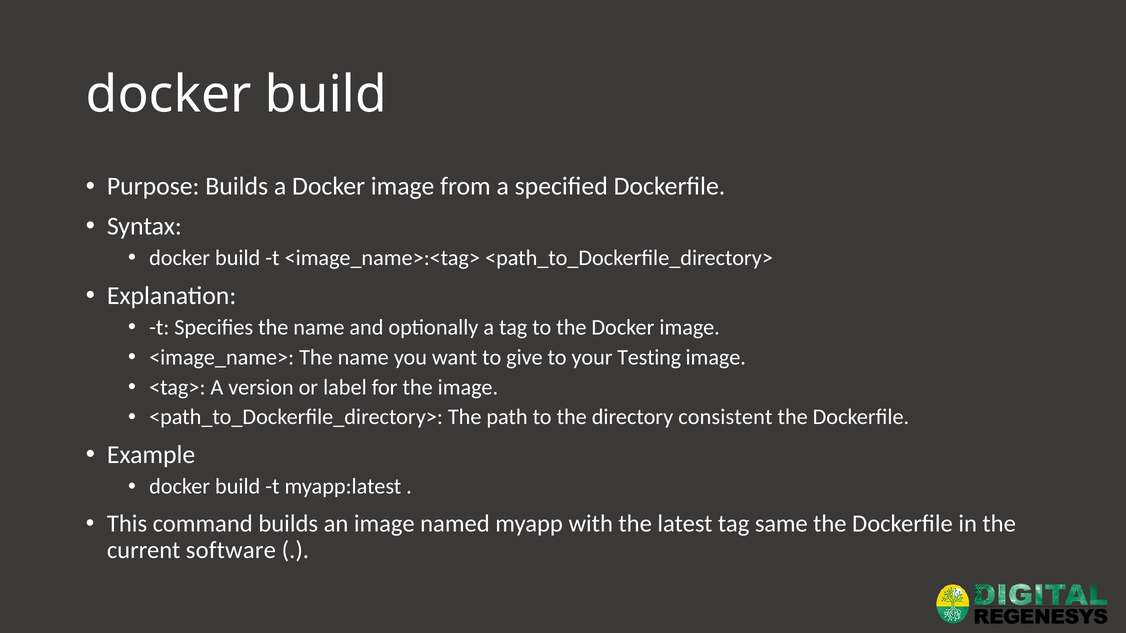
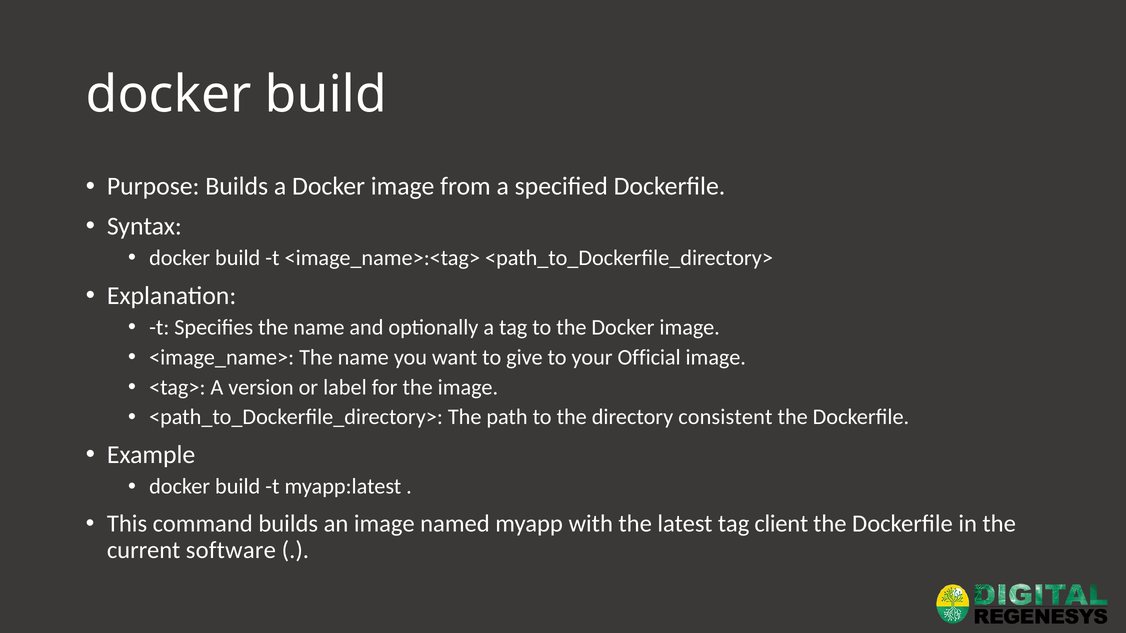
Testing: Testing -> Official (649, 357)
same: same -> client (781, 524)
